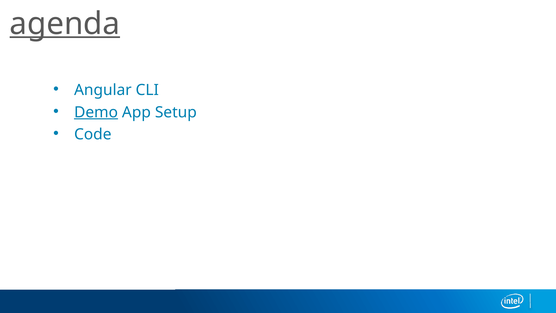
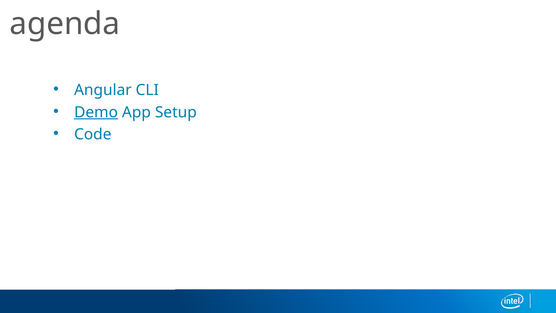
agenda underline: present -> none (65, 24)
